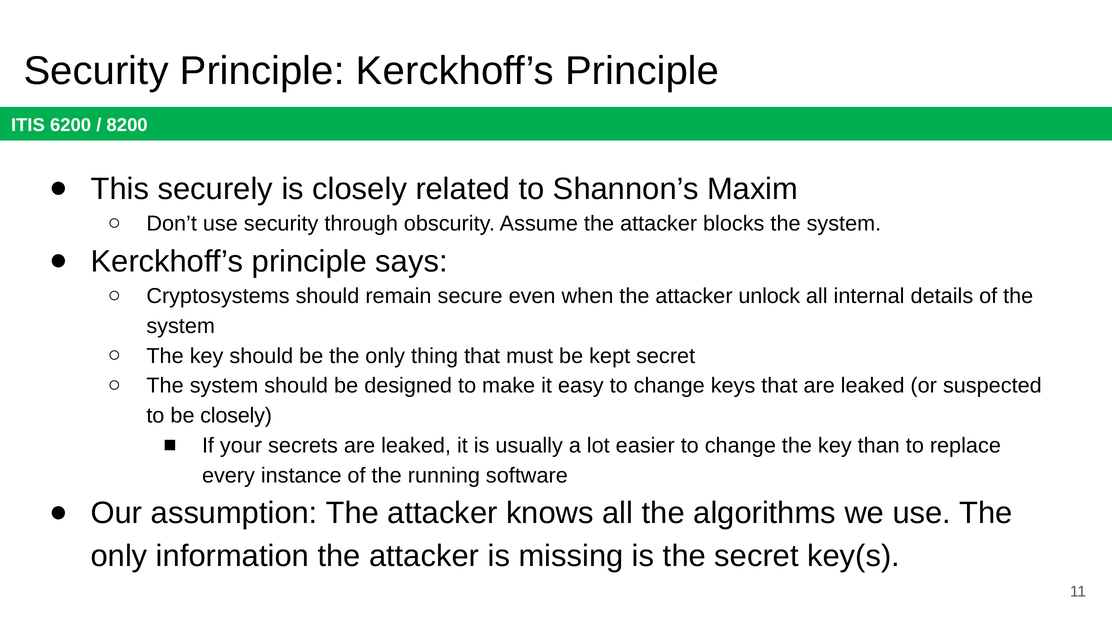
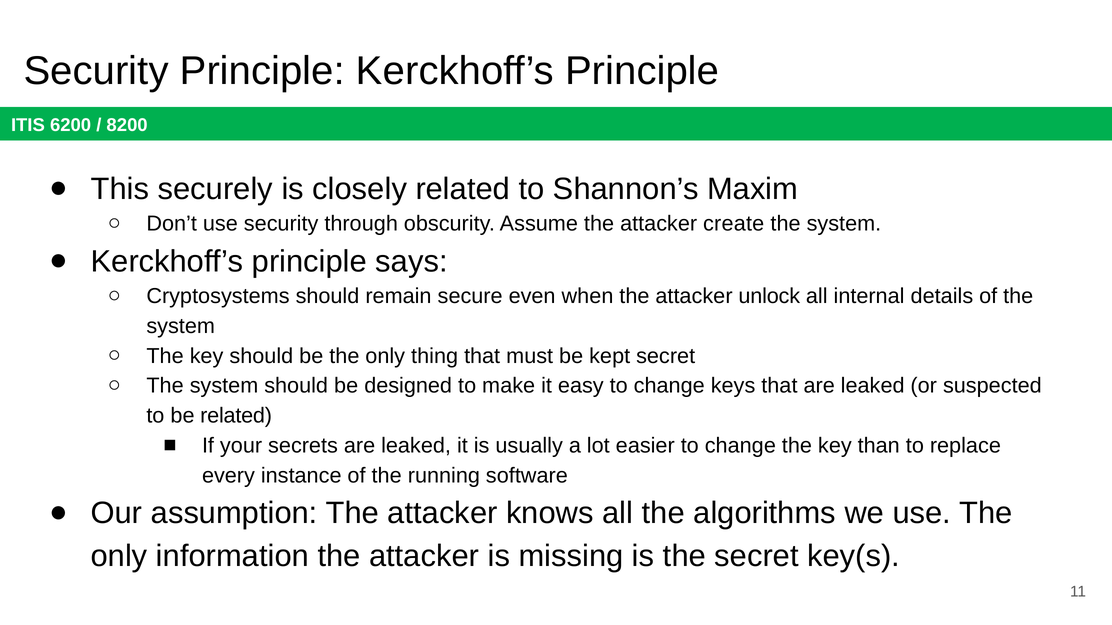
blocks: blocks -> create (734, 224)
be closely: closely -> related (236, 416)
